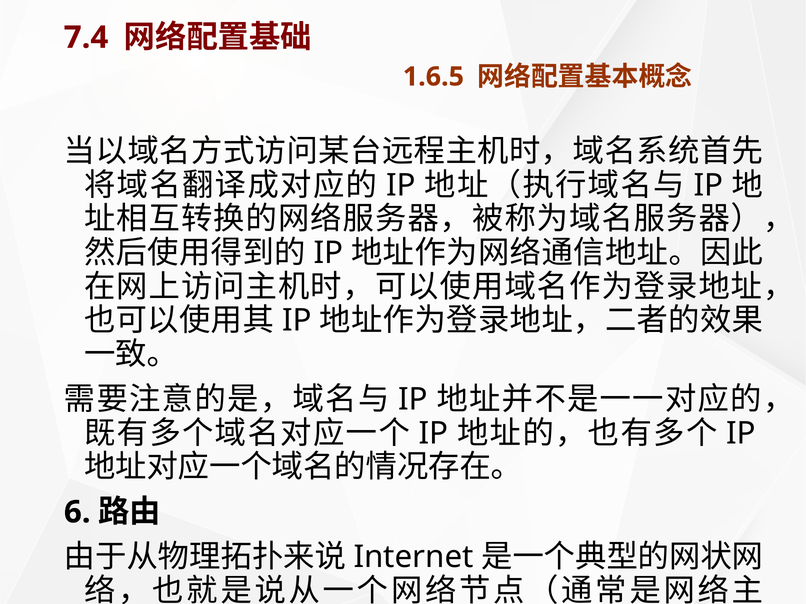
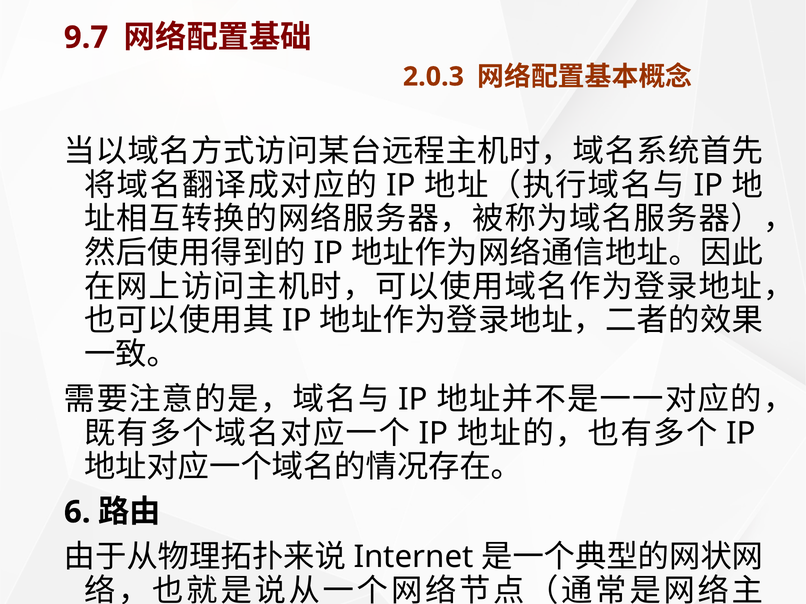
7.4: 7.4 -> 9.7 (86, 38)
1.6.5: 1.6.5 -> 2.0.3 (433, 77)
